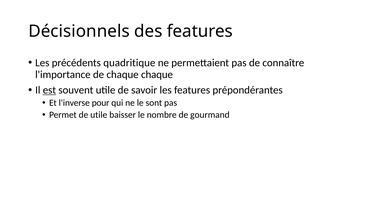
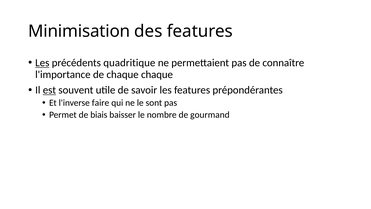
Décisionnels: Décisionnels -> Minimisation (79, 31)
Les underline: none -> present (42, 63)
pour: pour -> faire (101, 103)
de utile: utile -> biais (99, 115)
